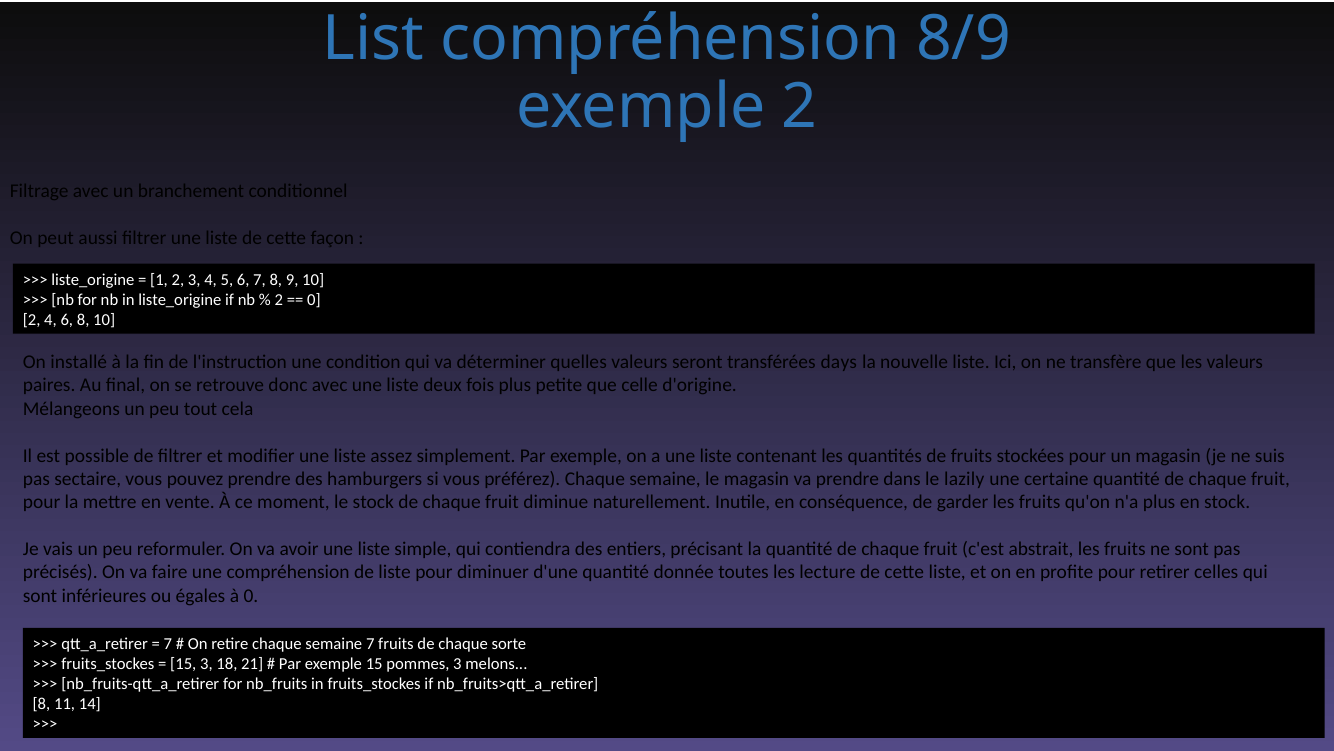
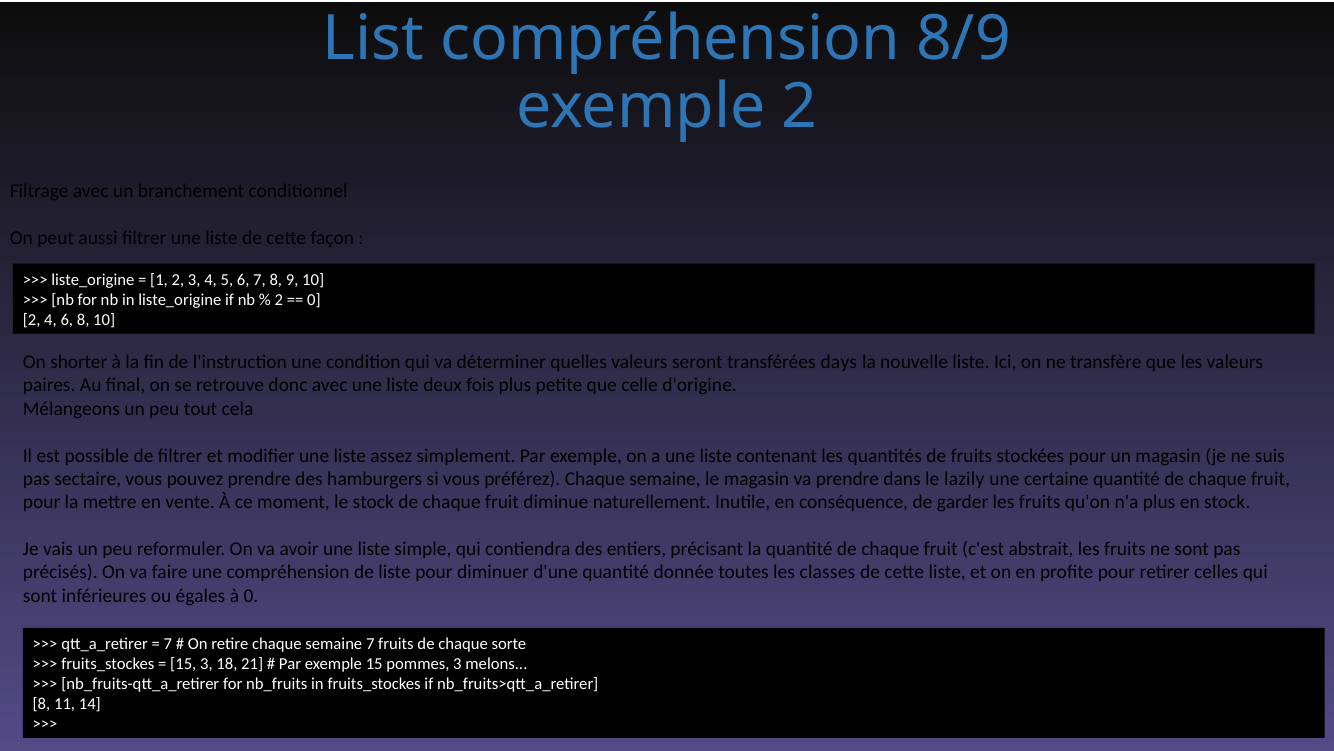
installé: installé -> shorter (79, 362)
lecture: lecture -> classes (827, 572)
